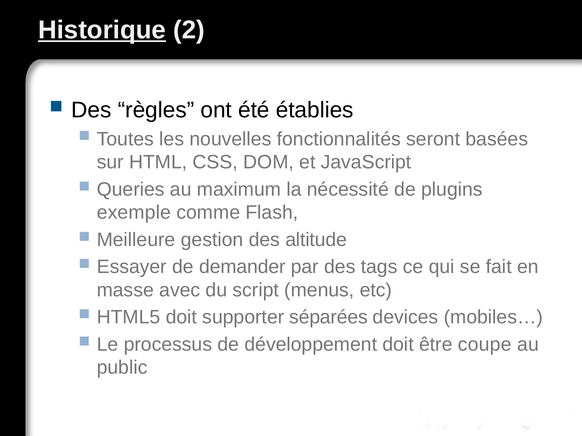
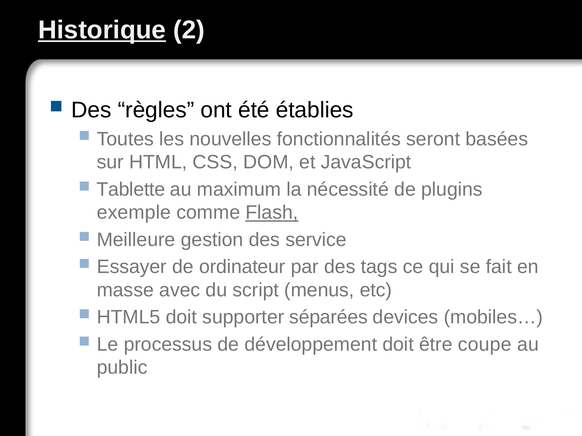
Queries: Queries -> Tablette (131, 190)
Flash underline: none -> present (272, 213)
altitude: altitude -> service (316, 240)
demander: demander -> ordinateur (242, 267)
